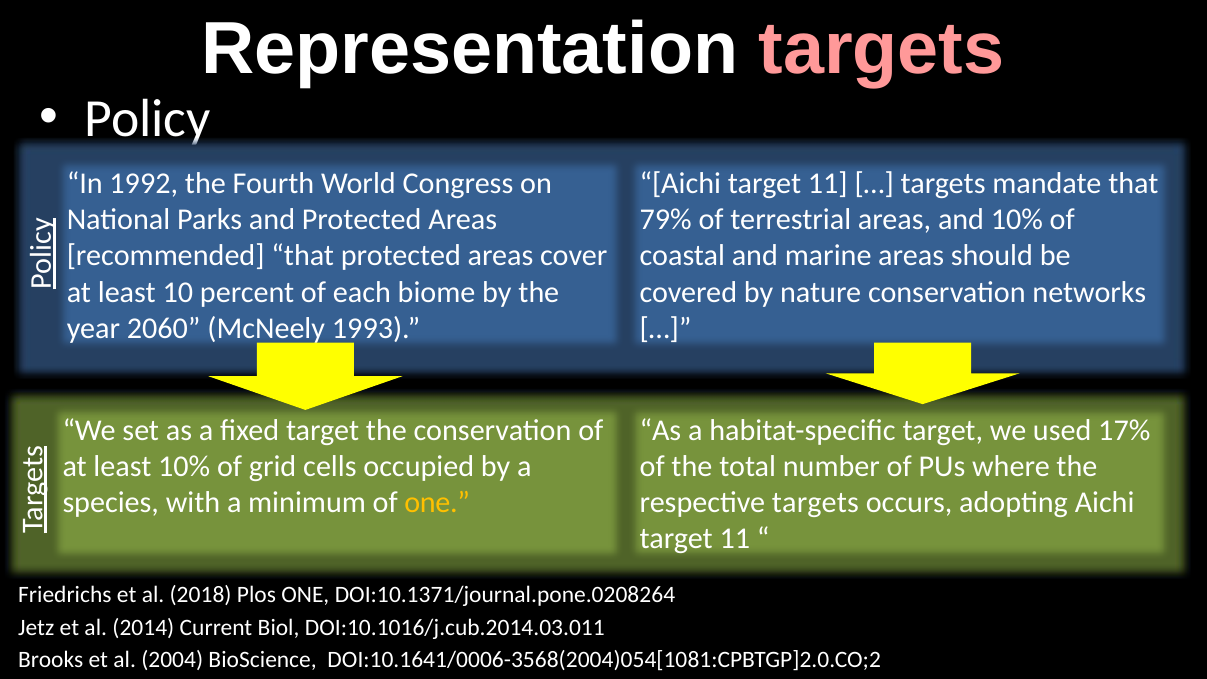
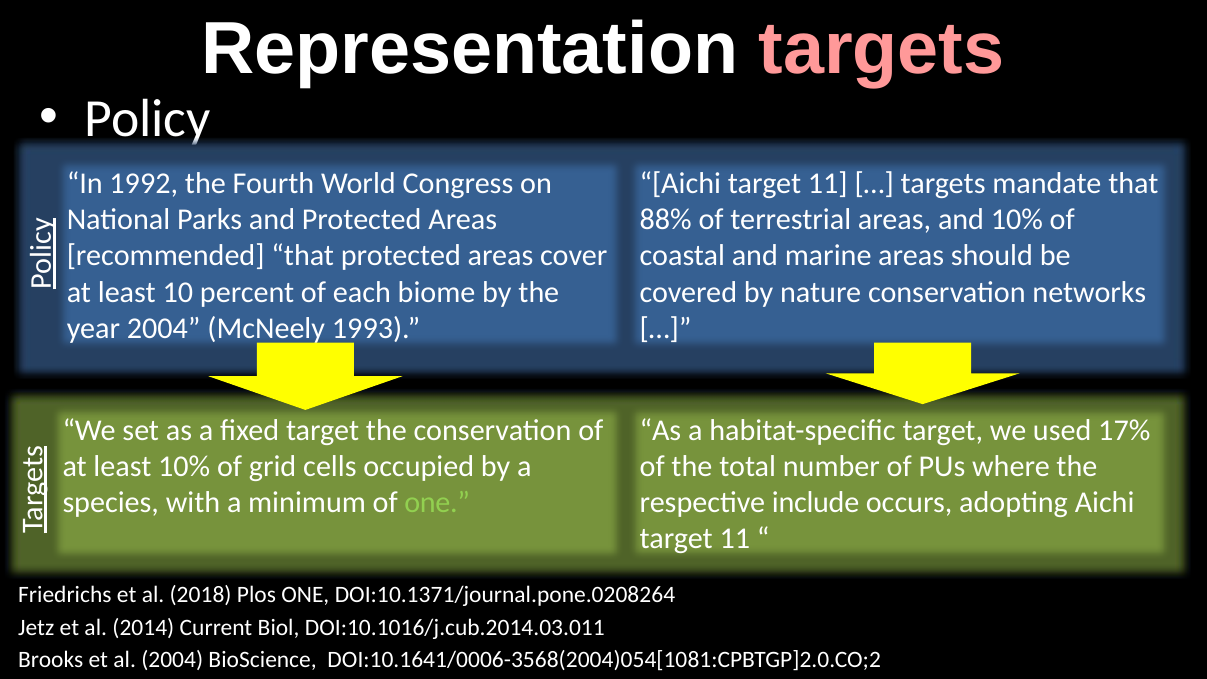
79%: 79% -> 88% (666, 220)
year 2060: 2060 -> 2004 (164, 328)
one colour: yellow -> light green (437, 503)
respective targets: targets -> include (816, 503)
